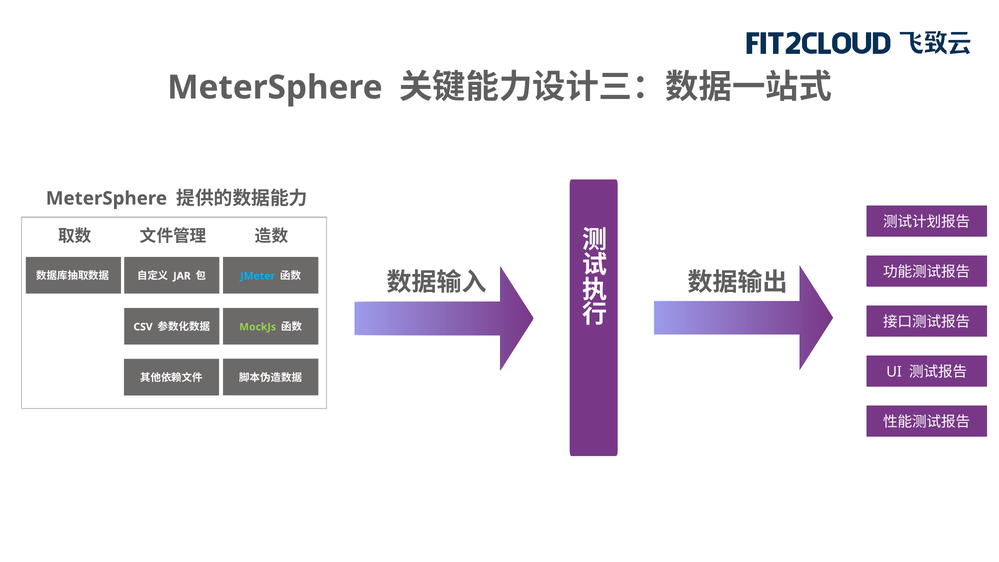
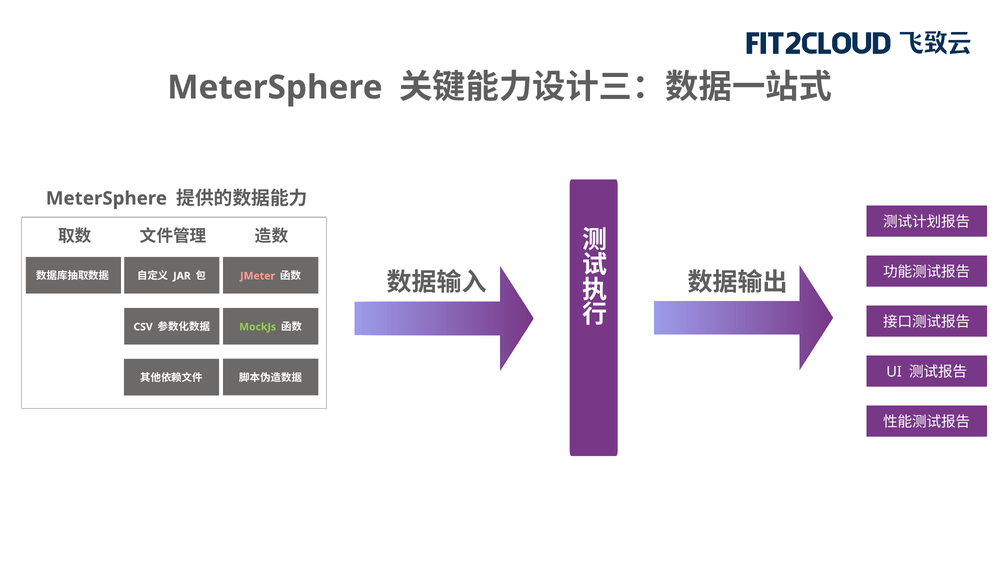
JMeter colour: light blue -> pink (258, 276)
